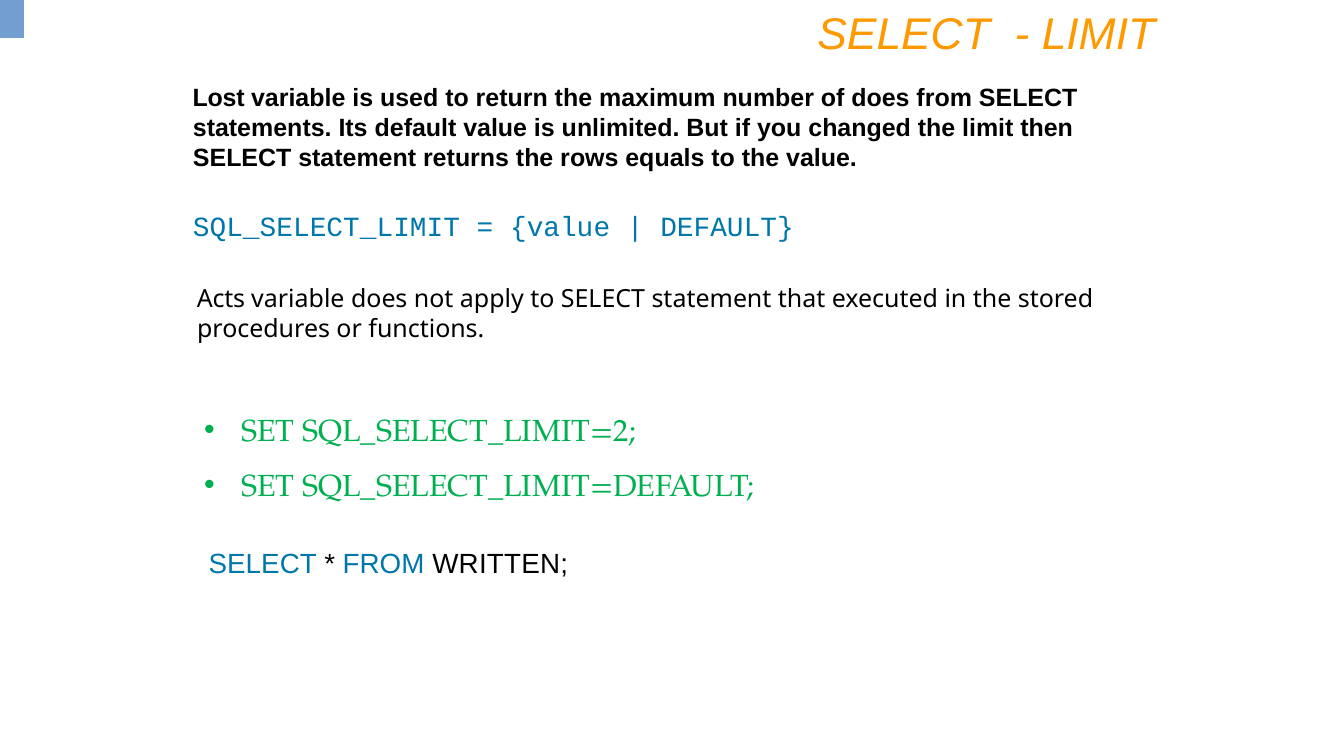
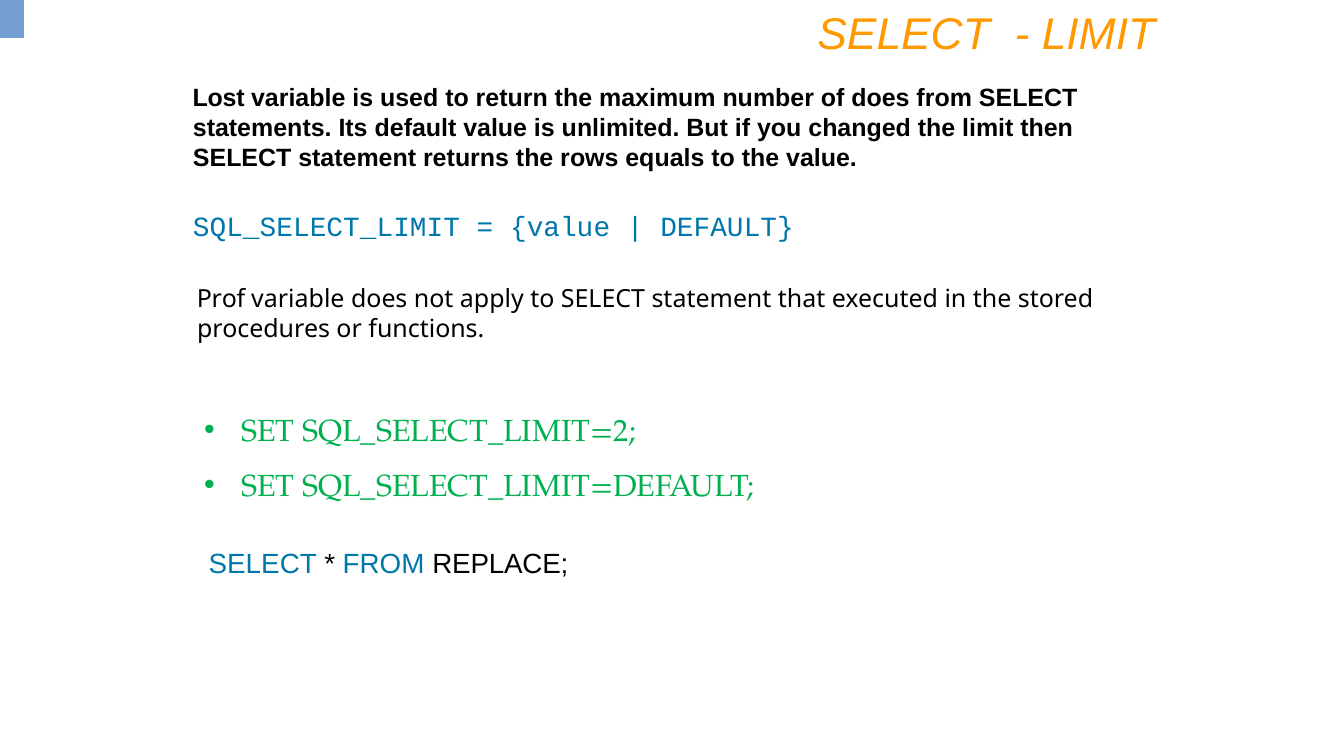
Acts: Acts -> Prof (221, 299)
WRITTEN: WRITTEN -> REPLACE (500, 565)
